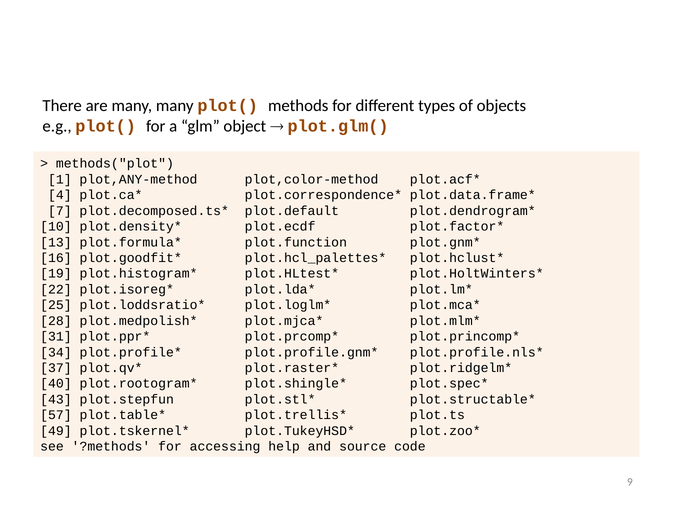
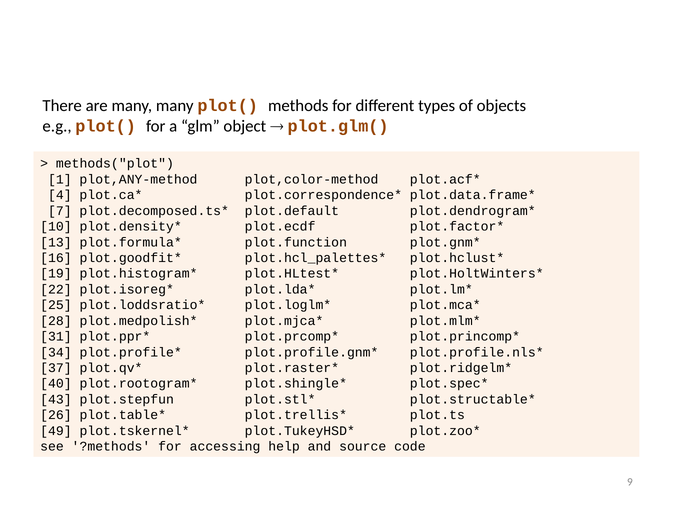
57: 57 -> 26 (56, 415)
